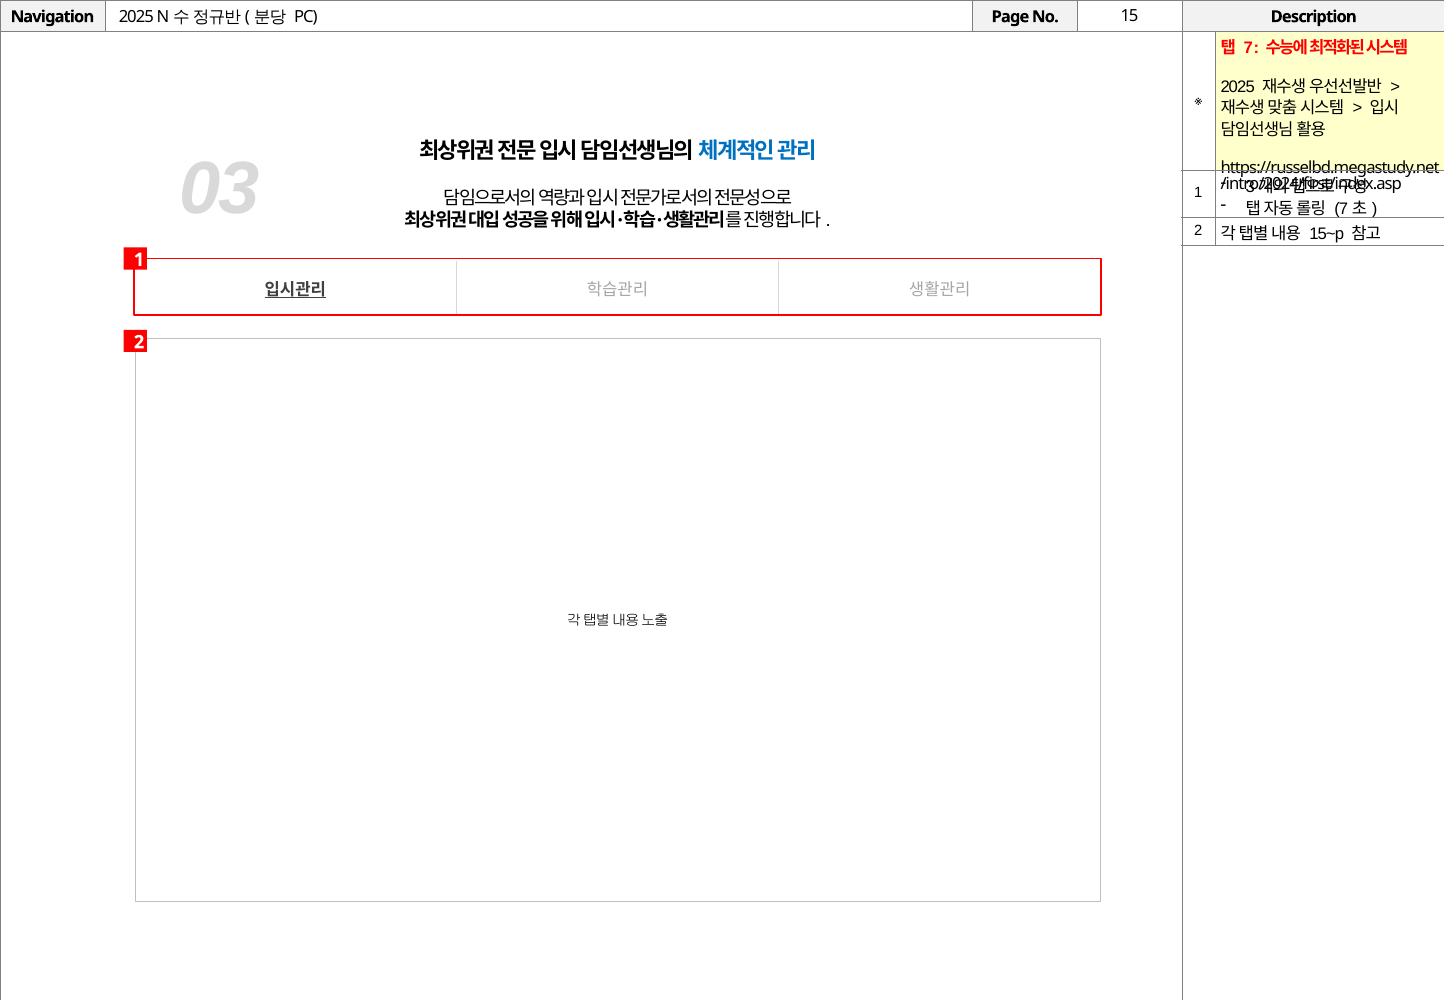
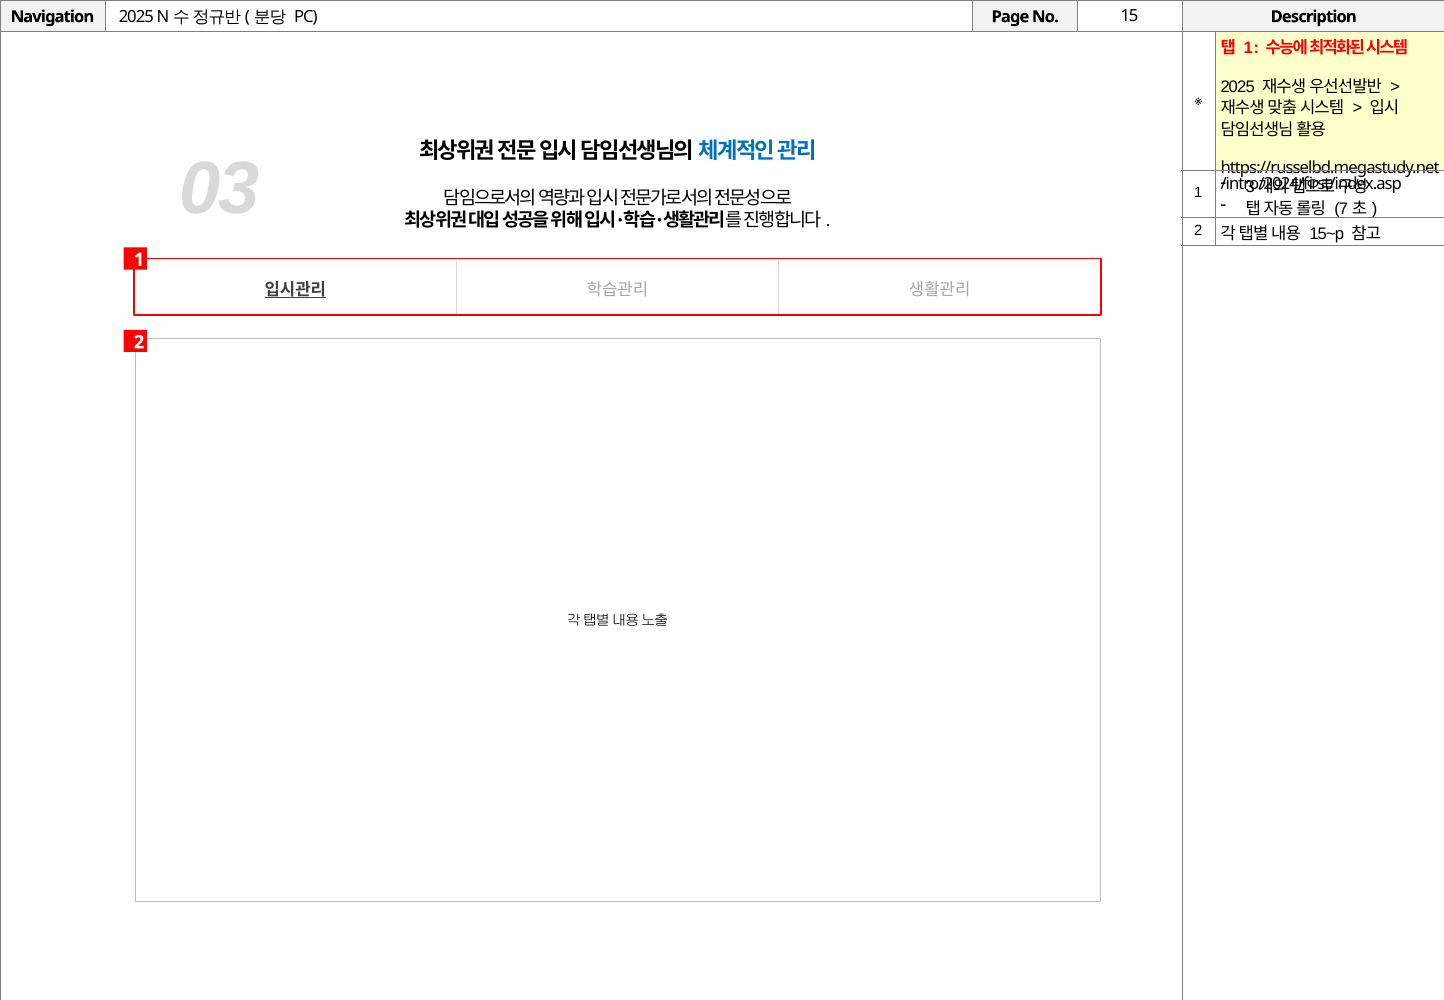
7: 7 -> 1 (1248, 48)
